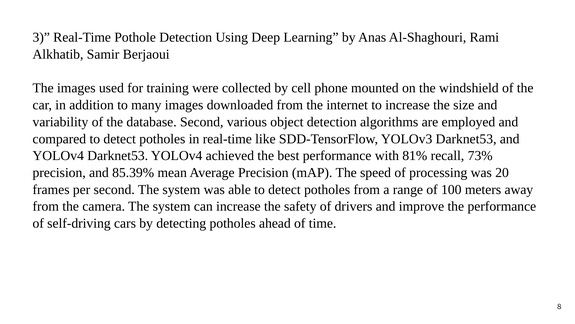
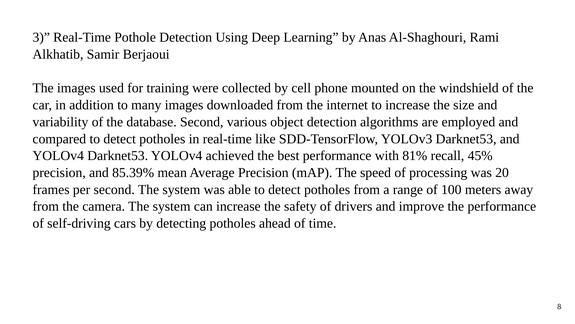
73%: 73% -> 45% (480, 155)
